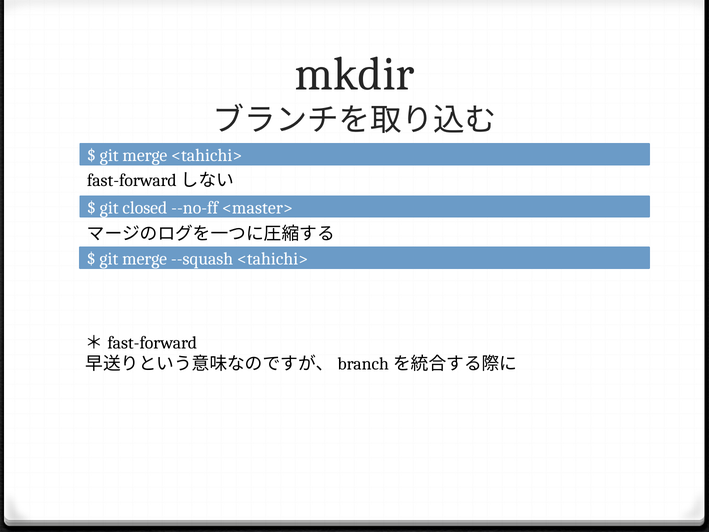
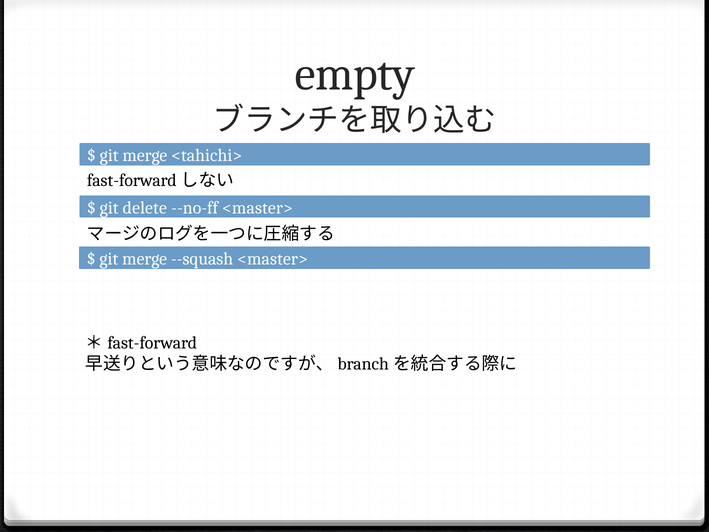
mkdir: mkdir -> empty (355, 74)
closed: closed -> delete (145, 208)
--squash <tahichi>: <tahichi> -> <master> (273, 259)
